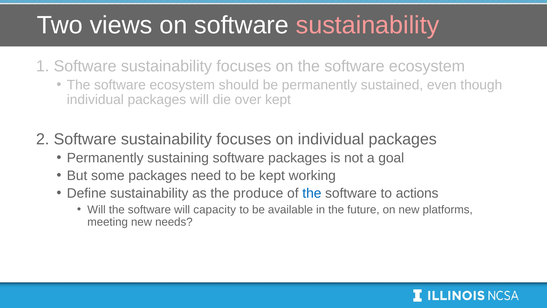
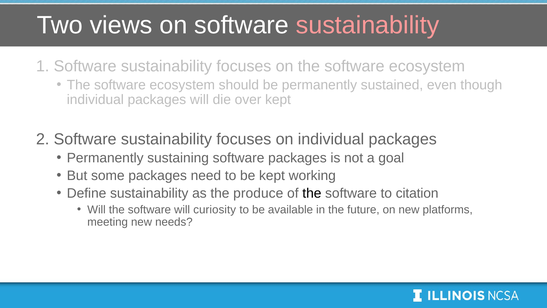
the colour: blue -> black (312, 193)
actions: actions -> citation (417, 193)
capacity: capacity -> curiosity (215, 209)
